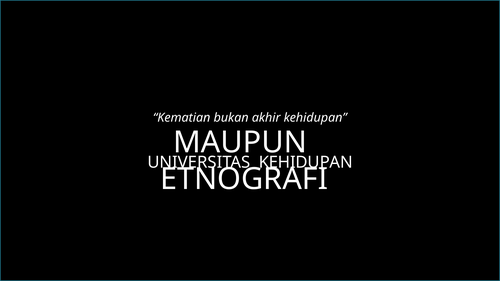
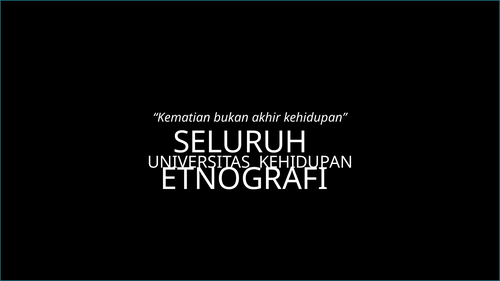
MAUPUN: MAUPUN -> SELURUH (240, 142)
